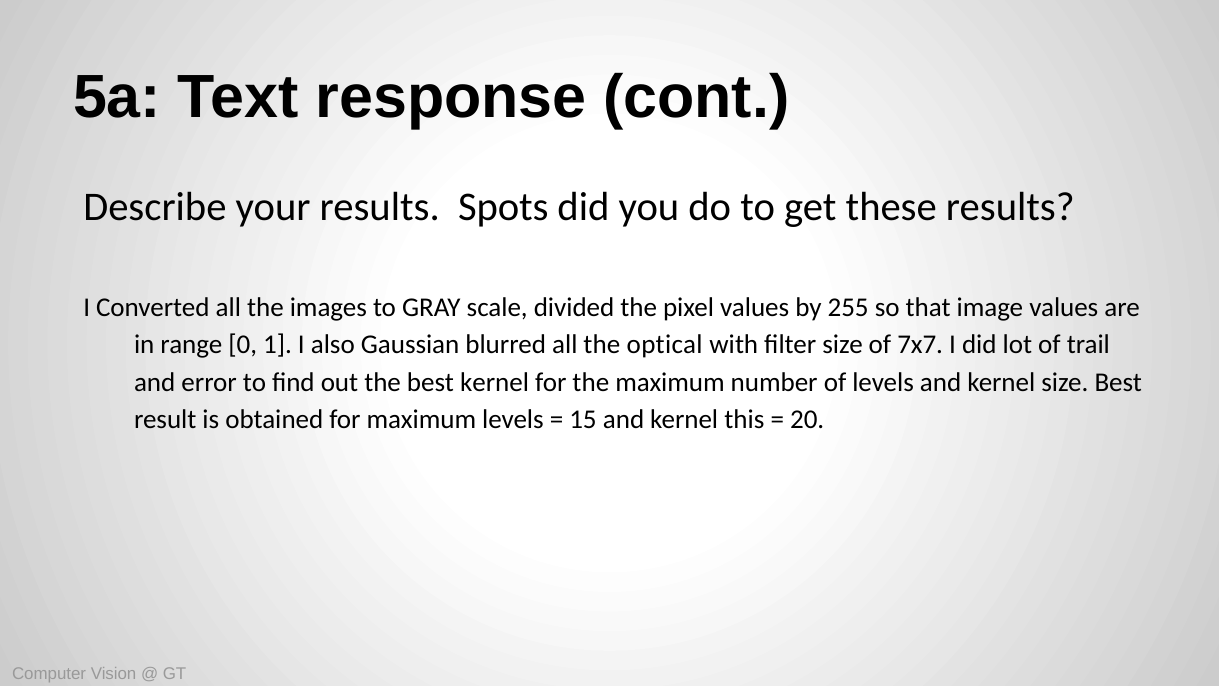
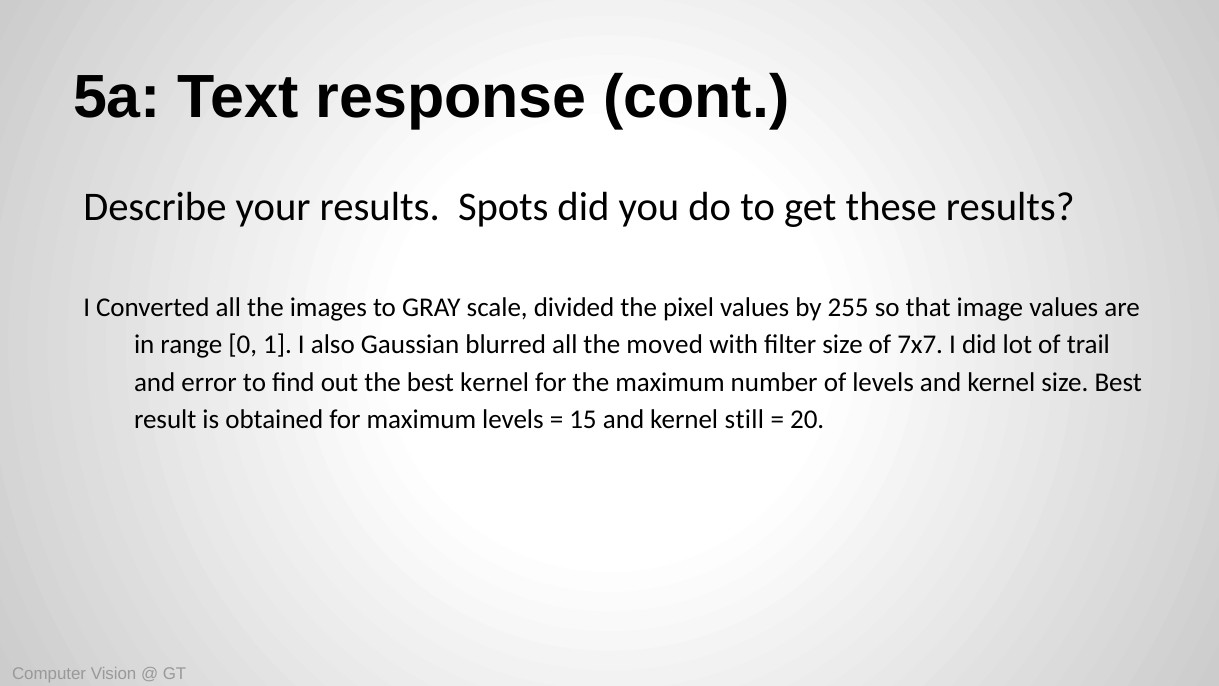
optical: optical -> moved (665, 345)
this: this -> still (744, 419)
